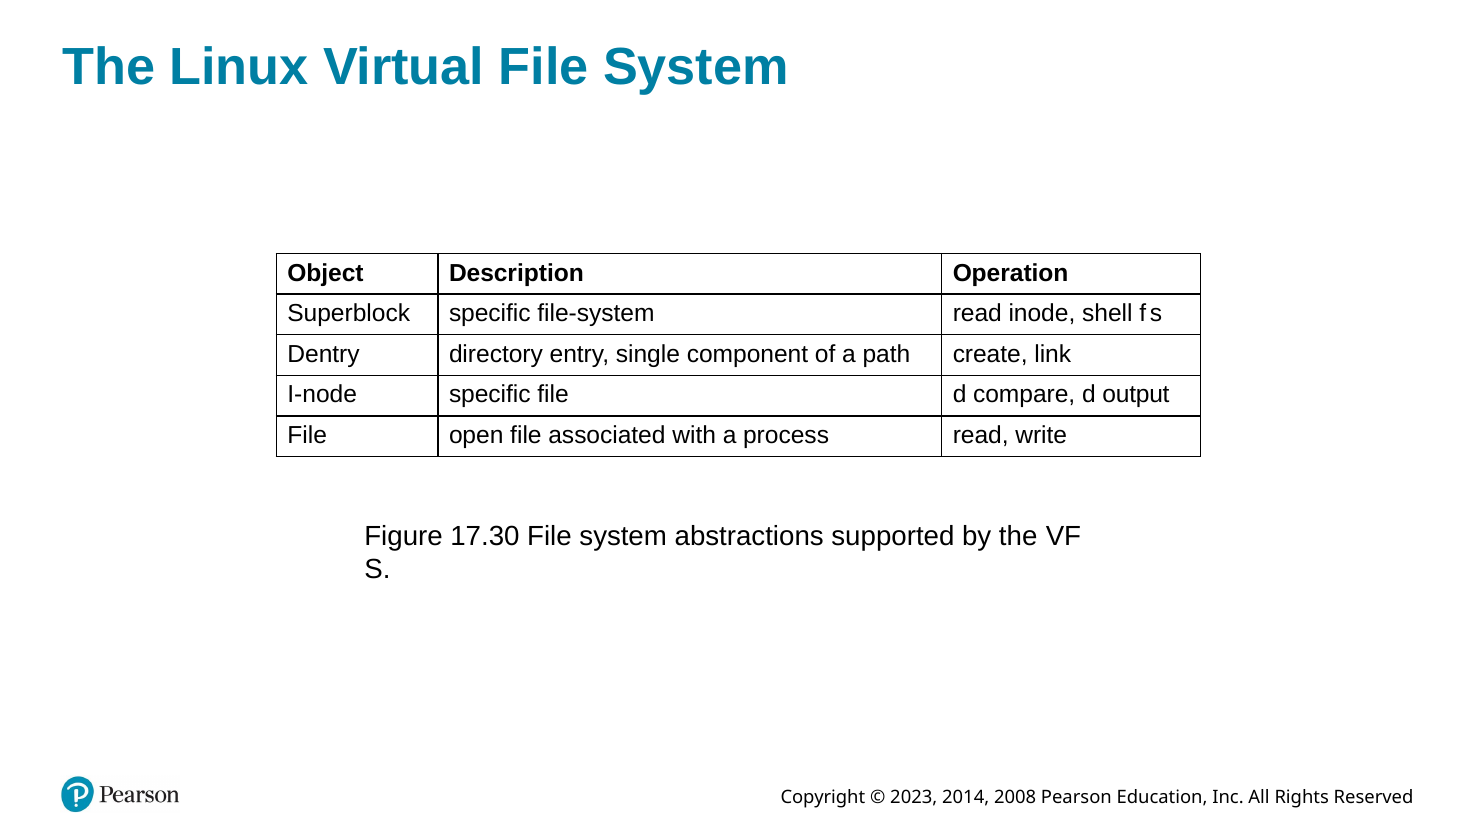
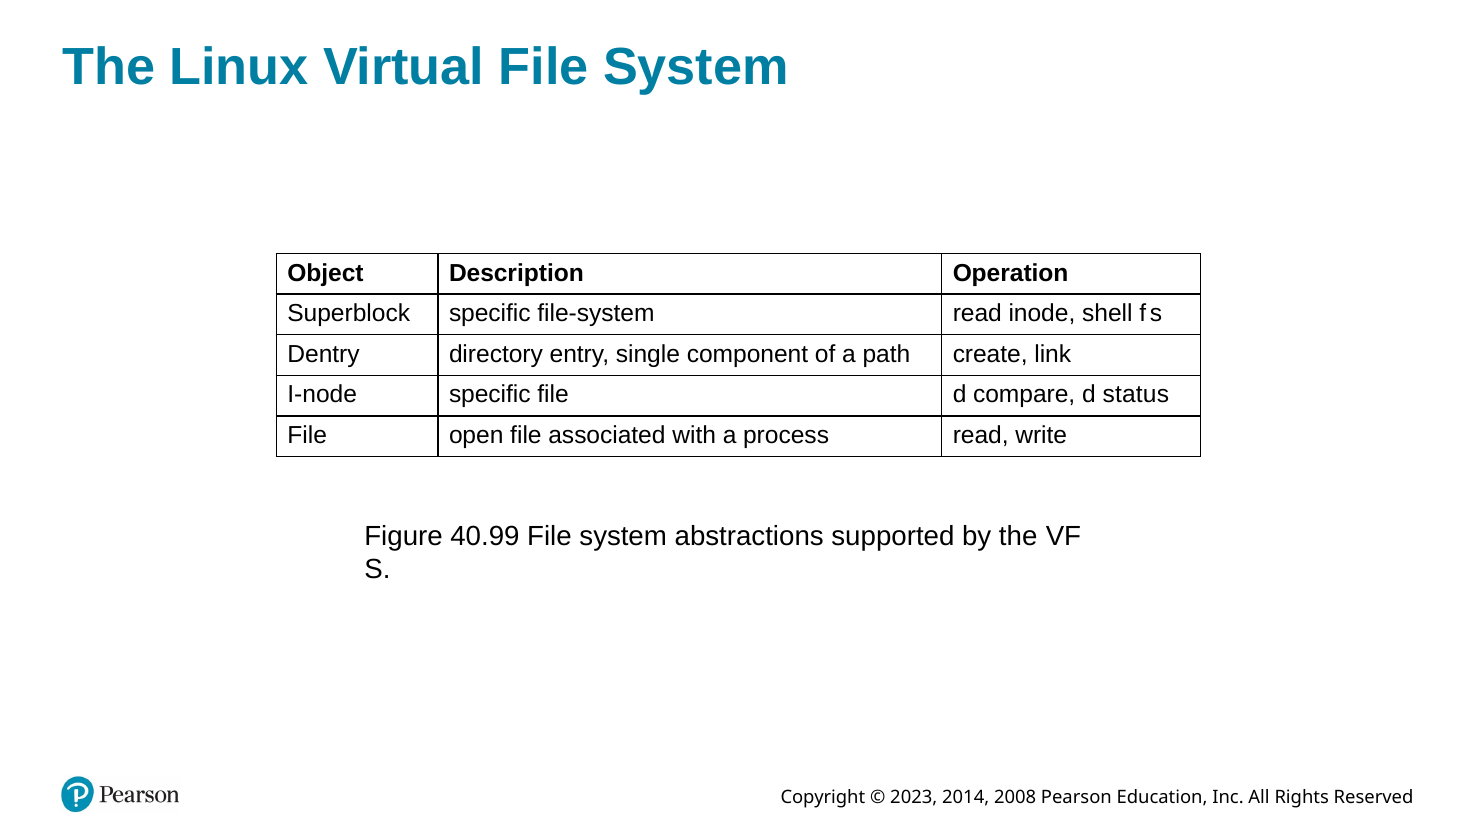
output: output -> status (1136, 395)
17.30: 17.30 -> 40.99 (485, 537)
